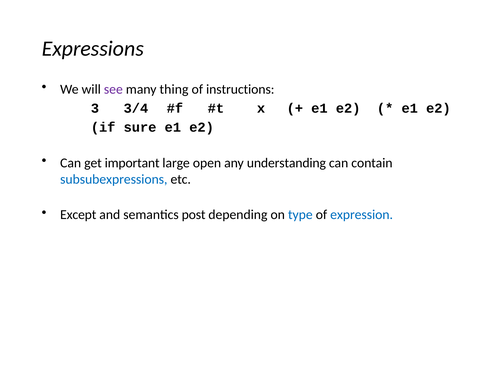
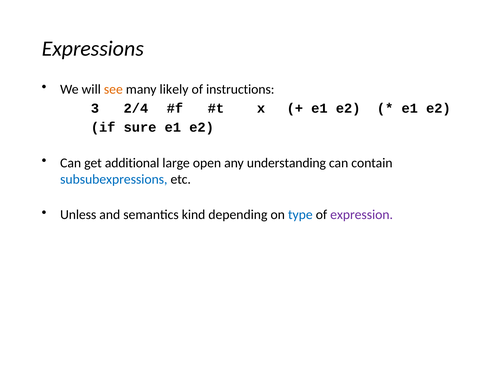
see colour: purple -> orange (113, 89)
thing: thing -> likely (174, 89)
3/4: 3/4 -> 2/4 (136, 108)
important: important -> additional (132, 163)
Except: Except -> Unless (78, 215)
post: post -> kind (194, 215)
expression colour: blue -> purple (362, 215)
